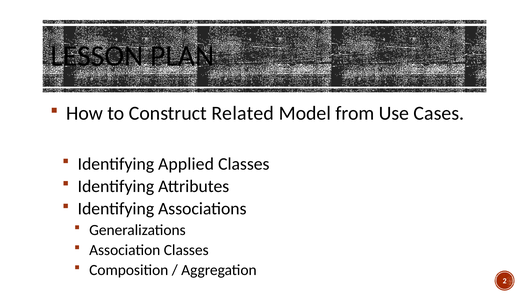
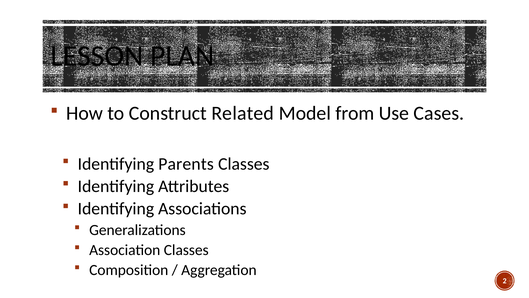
Applied: Applied -> Parents (186, 164)
